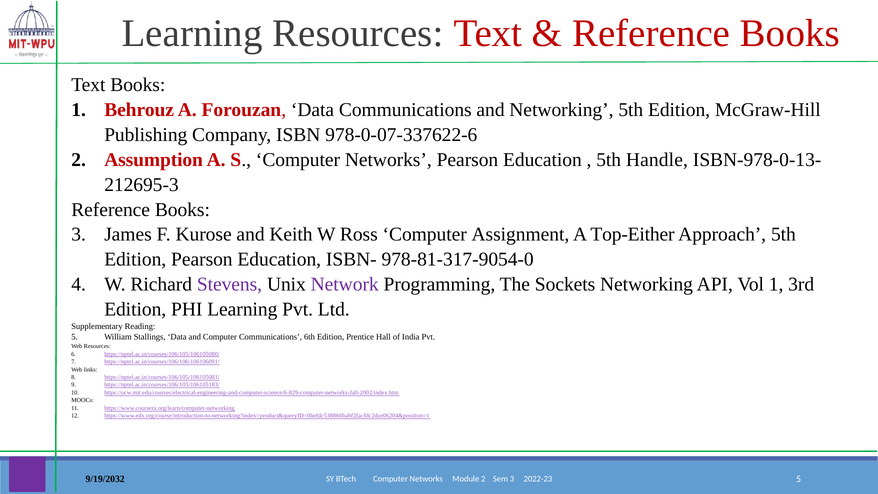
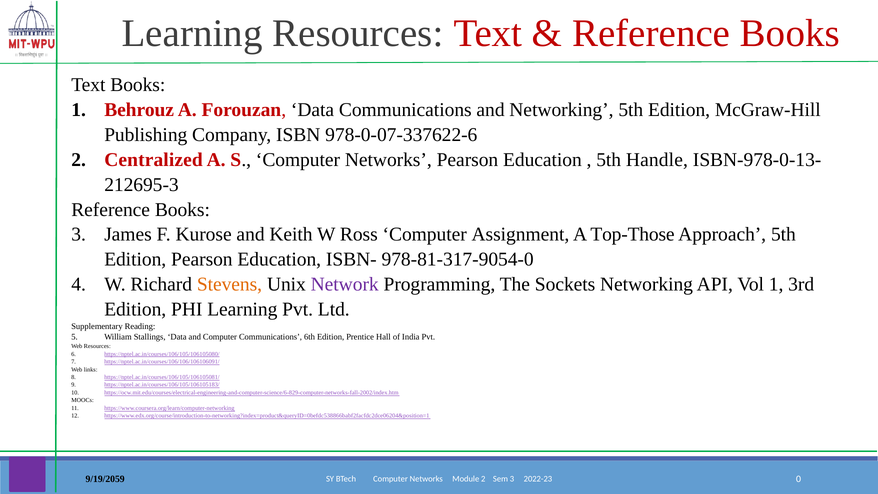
Assumption: Assumption -> Centralized (153, 160)
Top-Either: Top-Either -> Top-Those (633, 234)
Stevens colour: purple -> orange (229, 284)
9/19/2032: 9/19/2032 -> 9/19/2059 (105, 479)
2022-23 5: 5 -> 0 (799, 479)
